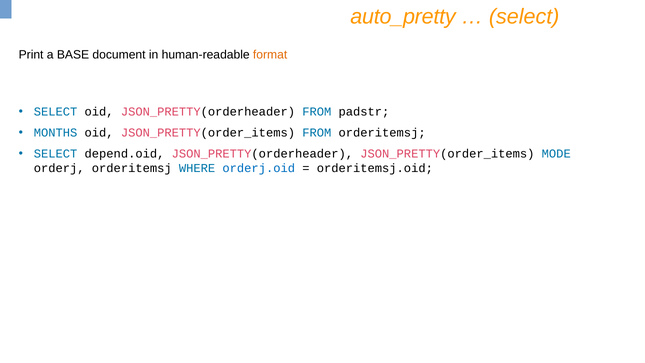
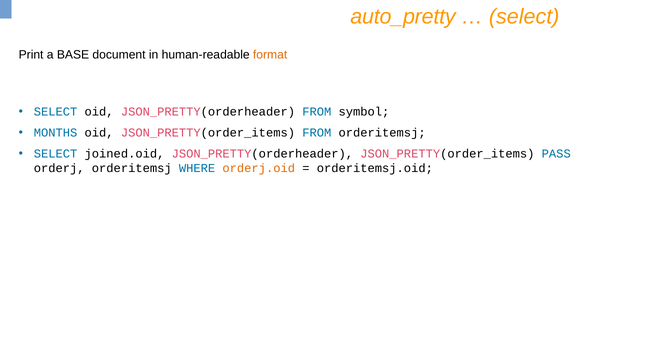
padstr: padstr -> symbol (364, 112)
depend.oid: depend.oid -> joined.oid (125, 154)
MODE: MODE -> PASS (556, 154)
orderj.oid colour: blue -> orange (259, 168)
